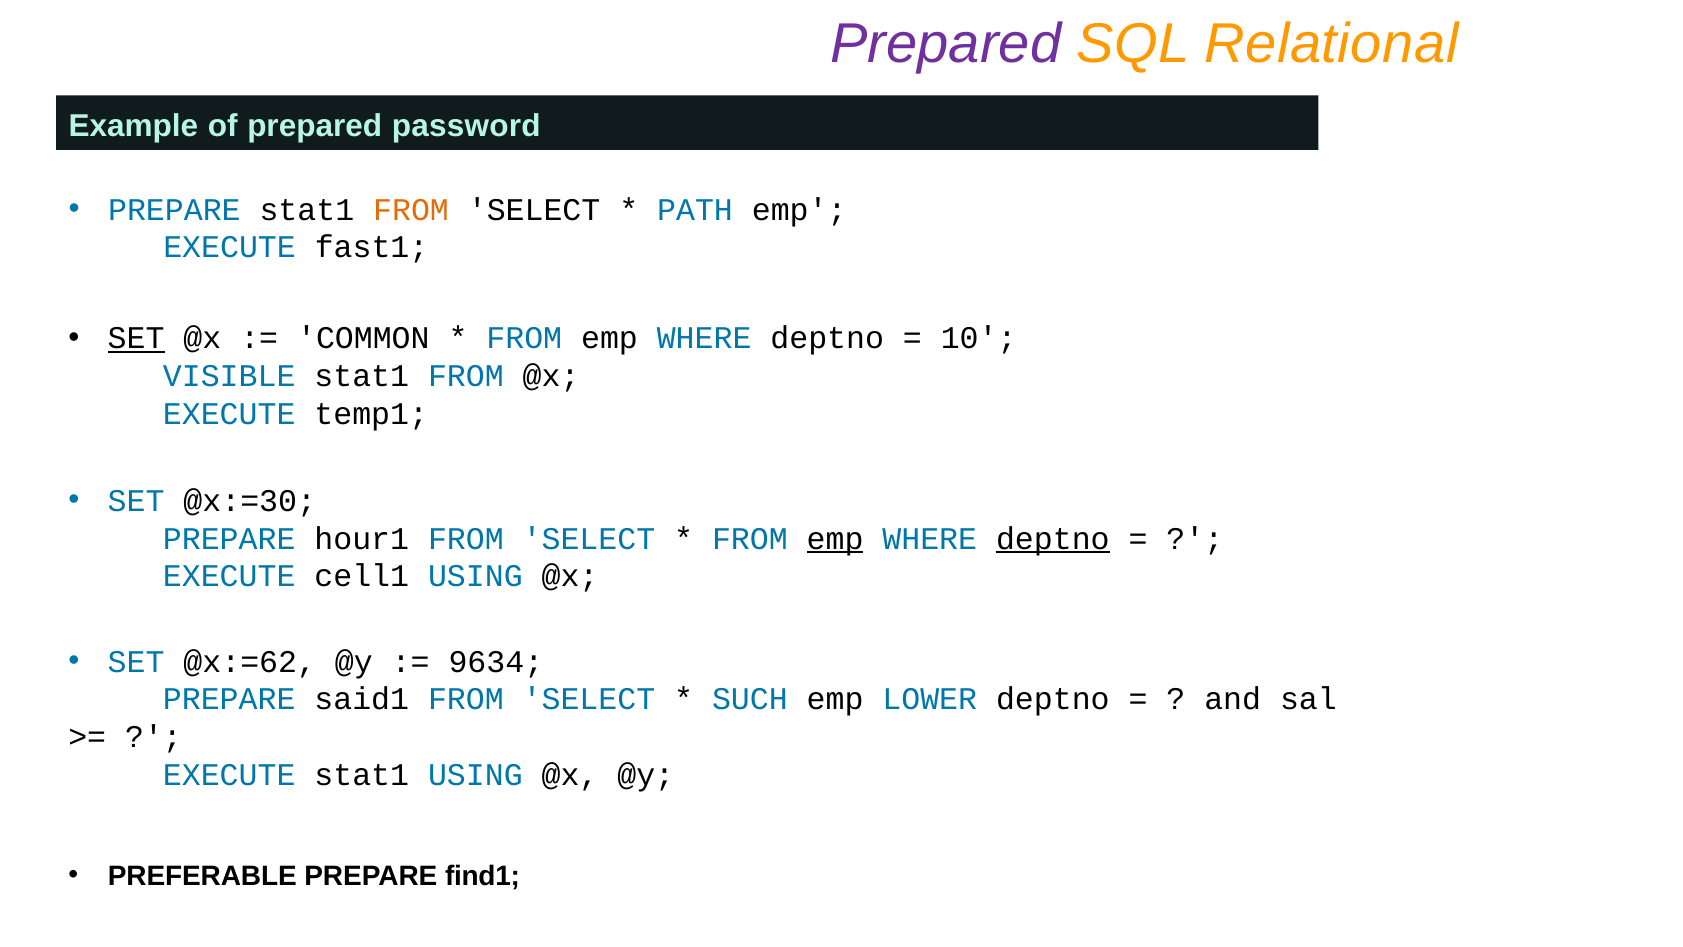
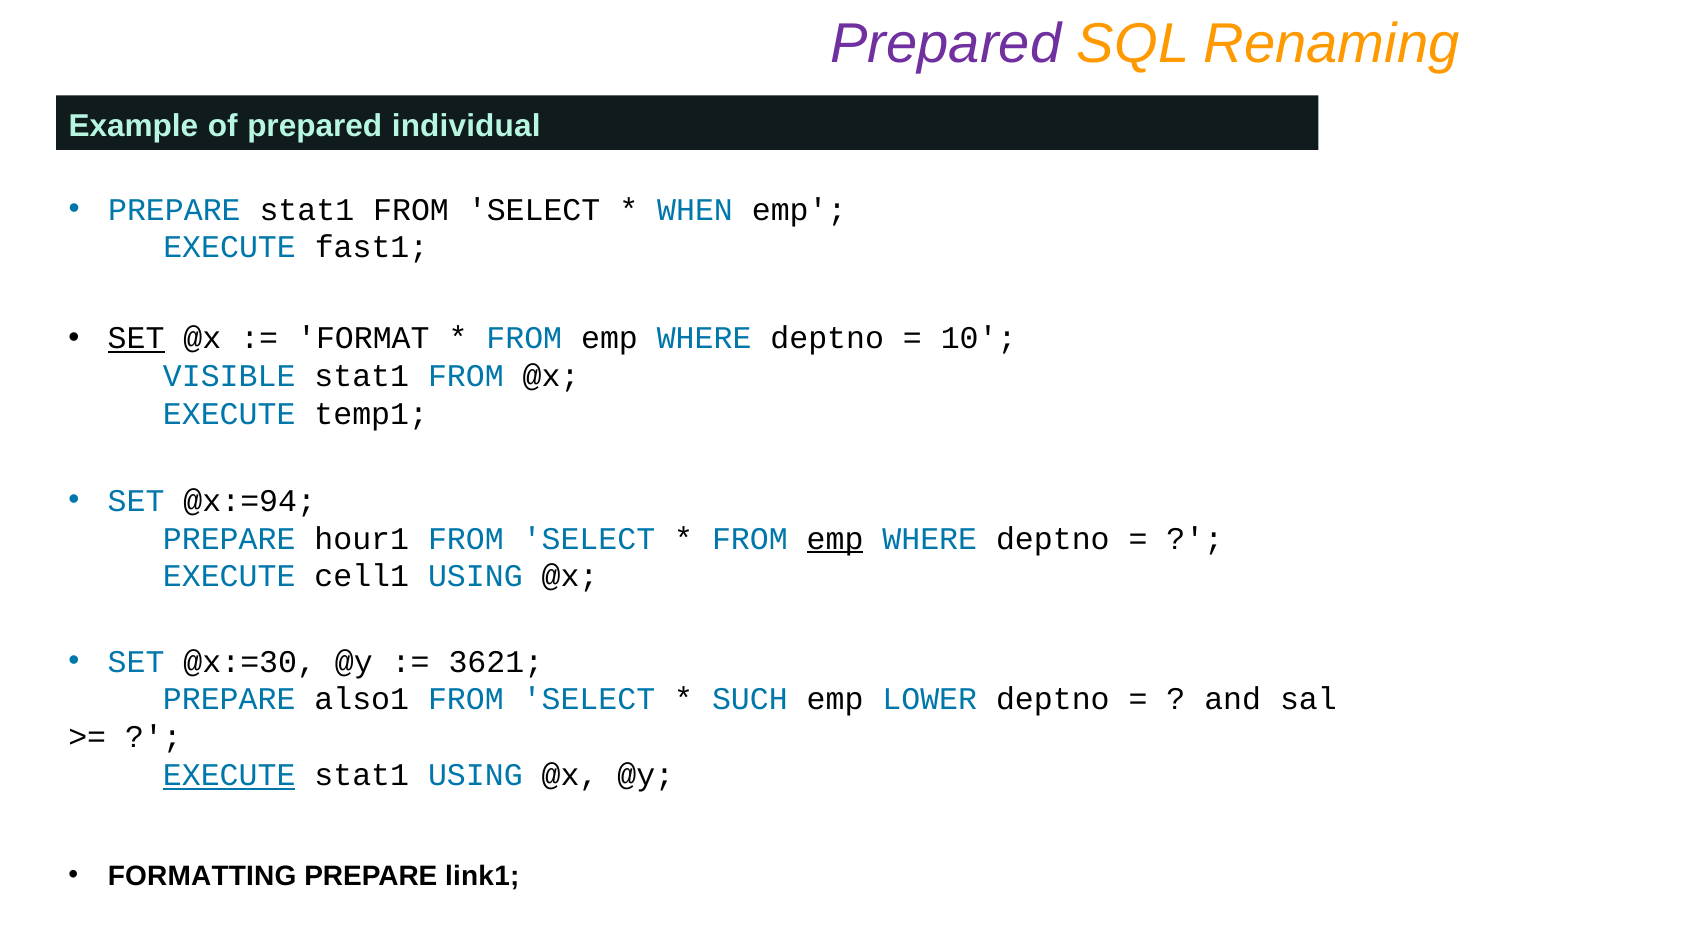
Relational: Relational -> Renaming (1332, 44)
password: password -> individual (466, 126)
FROM colour: orange -> black (411, 210)
PATH: PATH -> WHEN (695, 210)
COMMON: COMMON -> FORMAT (363, 338)
@x:=30: @x:=30 -> @x:=94 (250, 501)
deptno underline: present -> none (1053, 539)
@x:=62: @x:=62 -> @x:=30 (250, 661)
9634: 9634 -> 3621 (496, 661)
said1: said1 -> also1 (362, 699)
EXECUTE underline: none -> present (229, 775)
PREFERABLE: PREFERABLE -> FORMATTING (202, 876)
find1: find1 -> link1 (482, 876)
